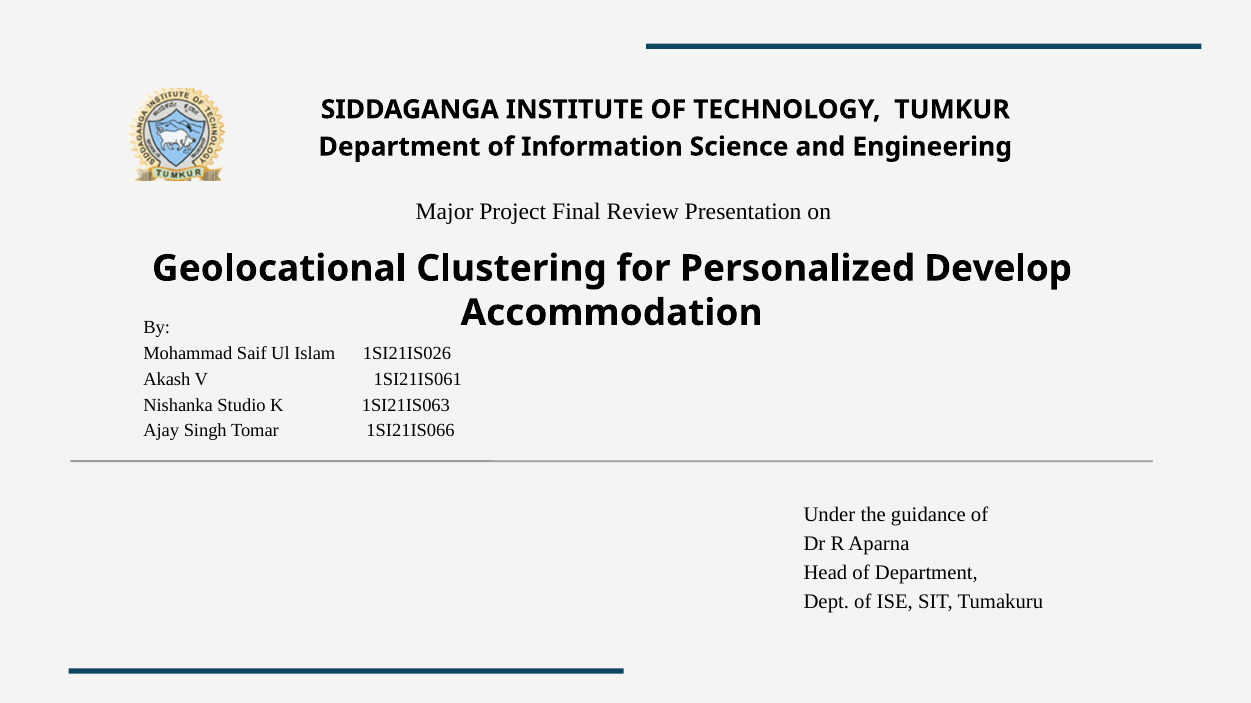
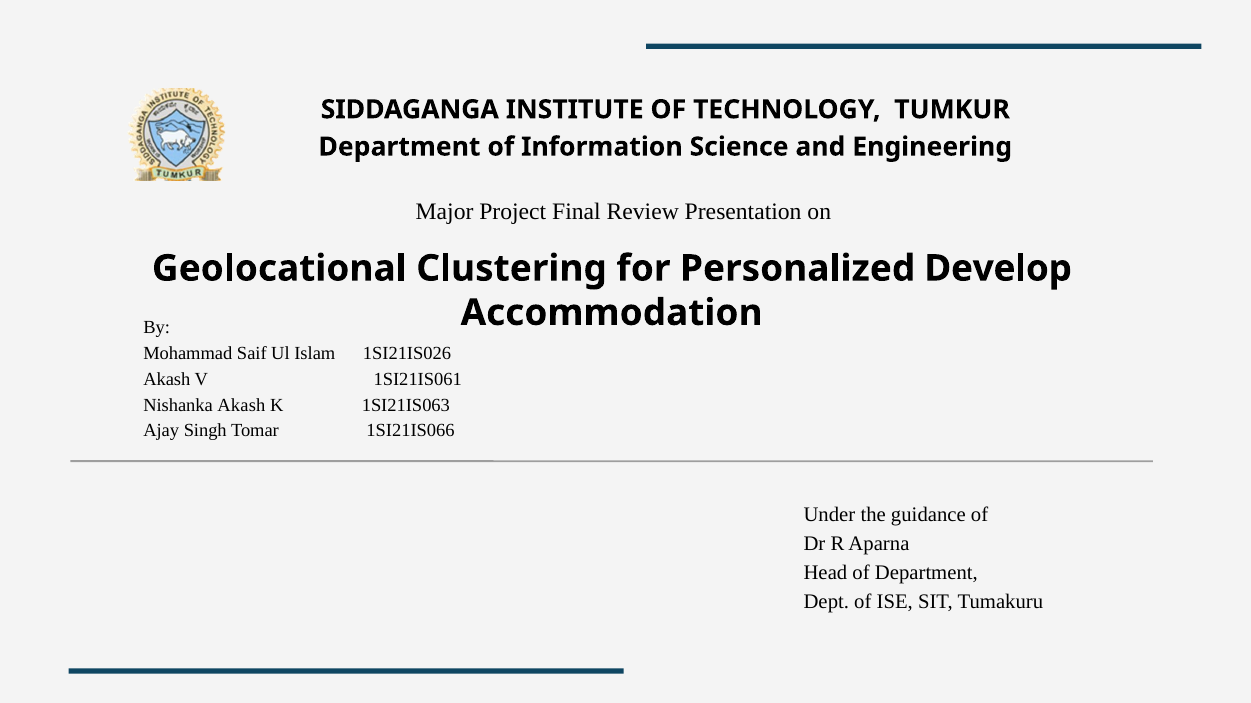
Nishanka Studio: Studio -> Akash (241, 405)
